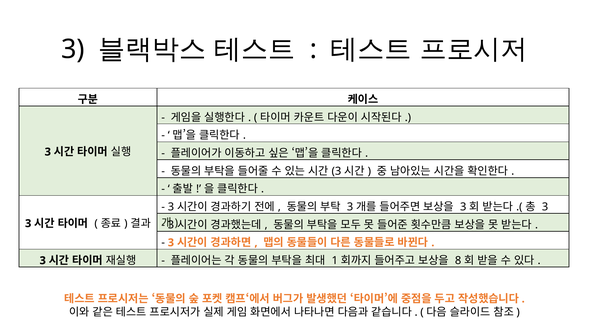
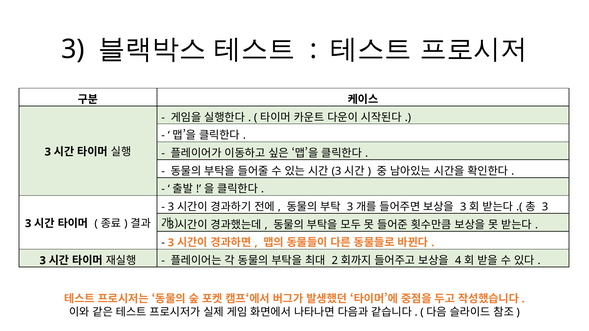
1: 1 -> 2 (335, 261)
8: 8 -> 4 (458, 261)
